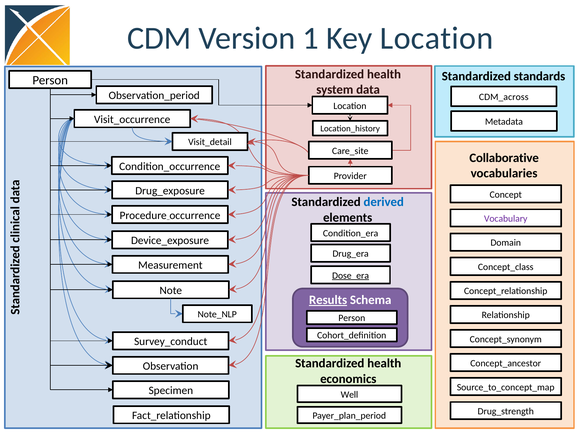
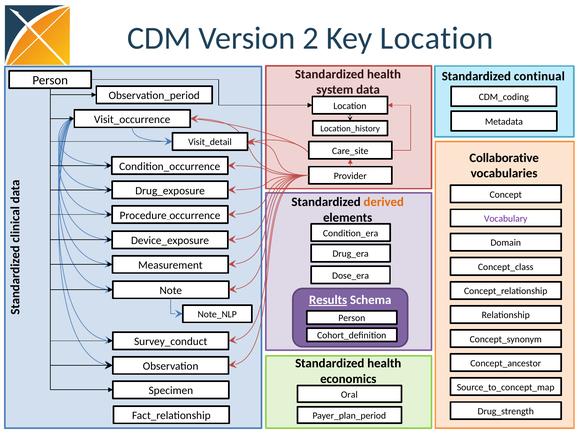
1: 1 -> 2 (311, 38)
standards: standards -> continual (539, 76)
CDM_across: CDM_across -> CDM_coding (504, 97)
derived colour: blue -> orange (384, 202)
Dose_era underline: present -> none (351, 276)
Well: Well -> Oral (349, 395)
